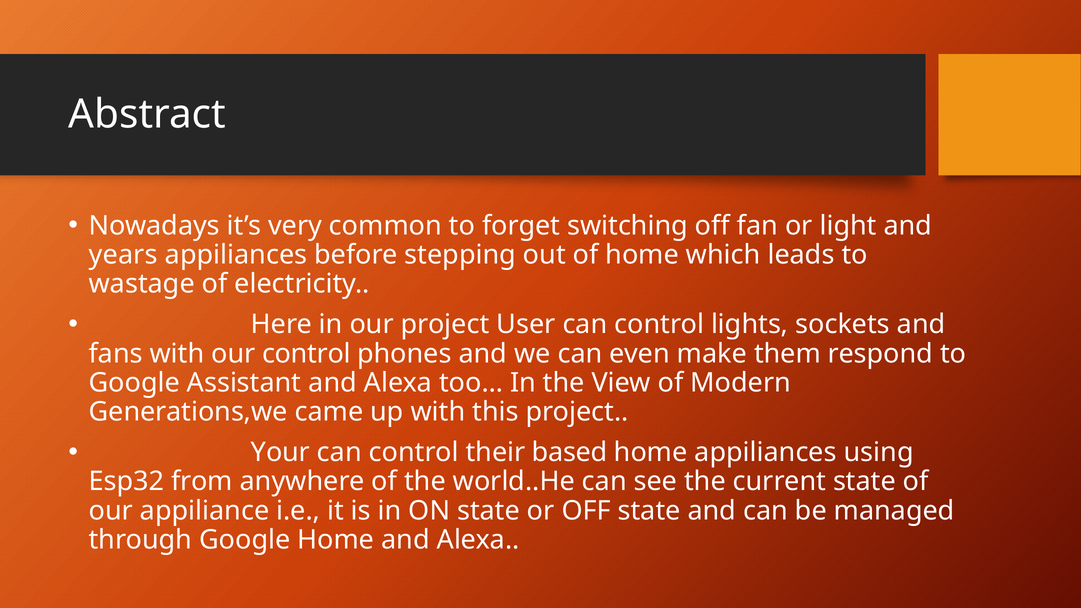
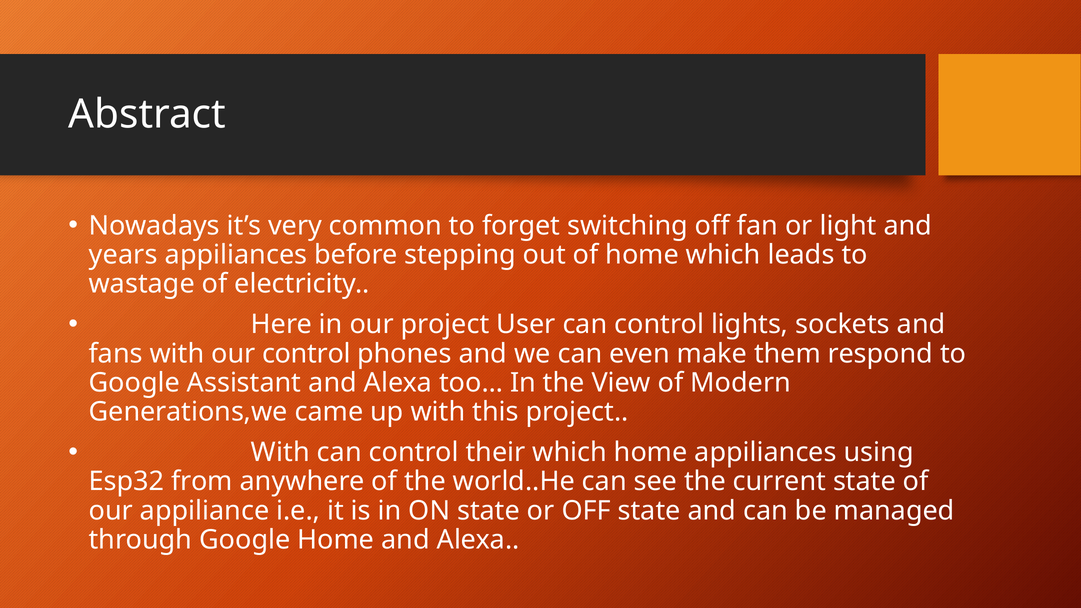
Your: Your -> With (280, 452)
their based: based -> which (570, 452)
